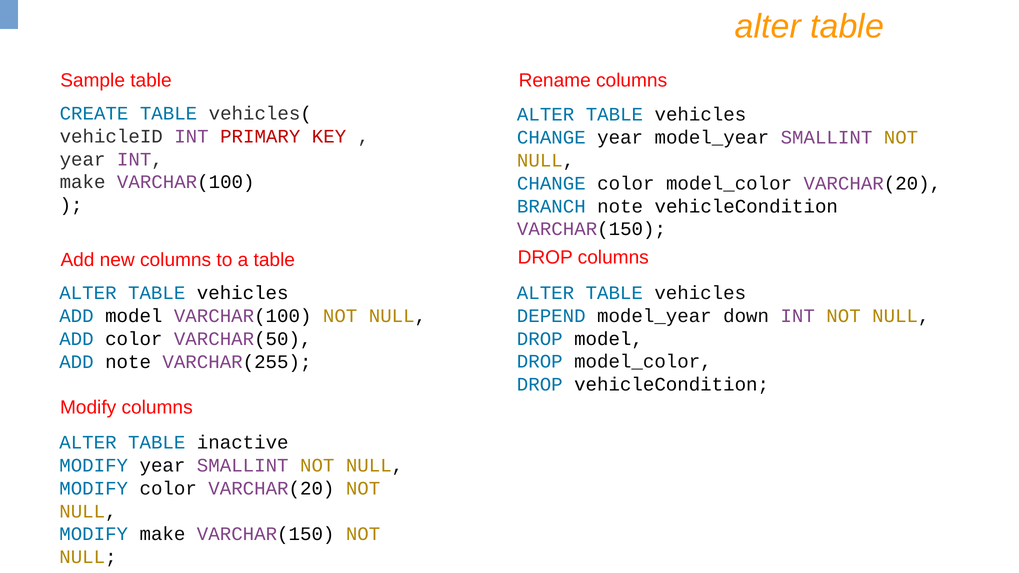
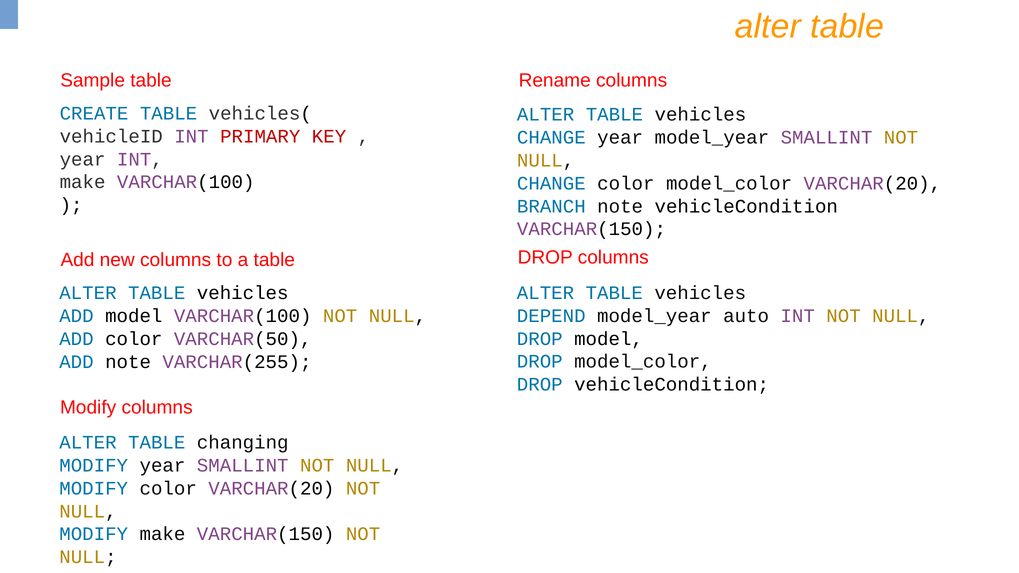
down: down -> auto (746, 316)
inactive: inactive -> changing (243, 443)
